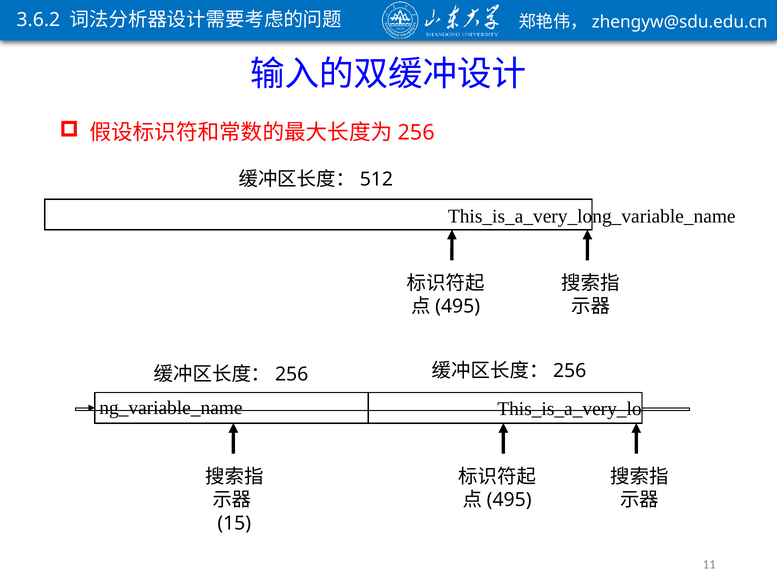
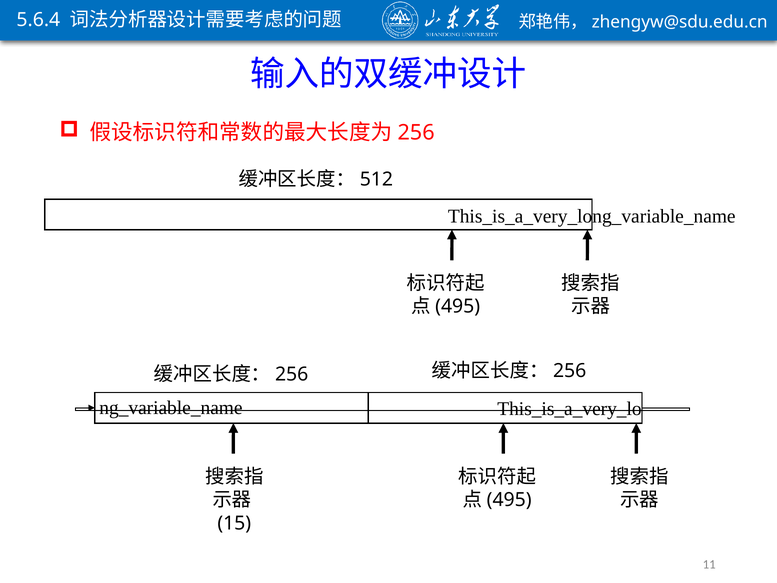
3.6.2: 3.6.2 -> 5.6.4 (38, 20)
